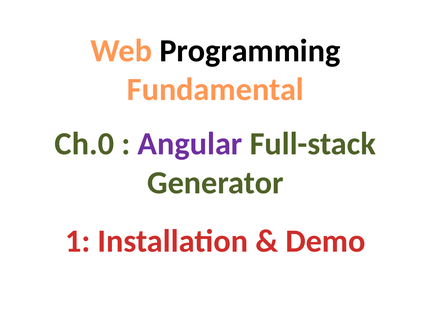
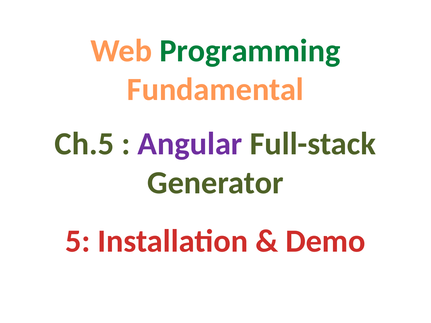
Programming colour: black -> green (250, 51)
Ch.0: Ch.0 -> Ch.5 (84, 144)
1: 1 -> 5 (78, 241)
